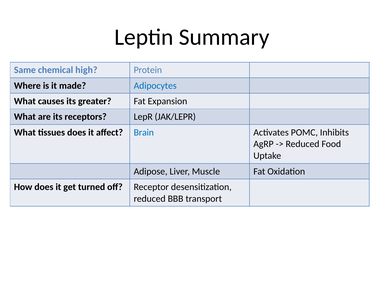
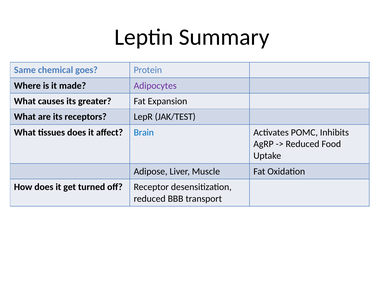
high: high -> goes (86, 70)
Adipocytes colour: blue -> purple (155, 86)
JAK/LEPR: JAK/LEPR -> JAK/TEST (175, 117)
